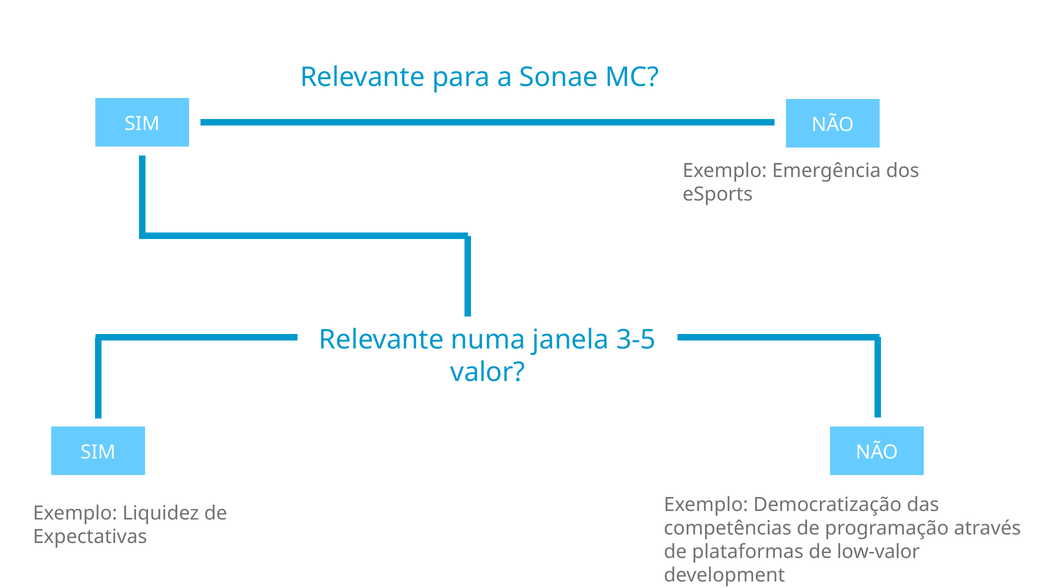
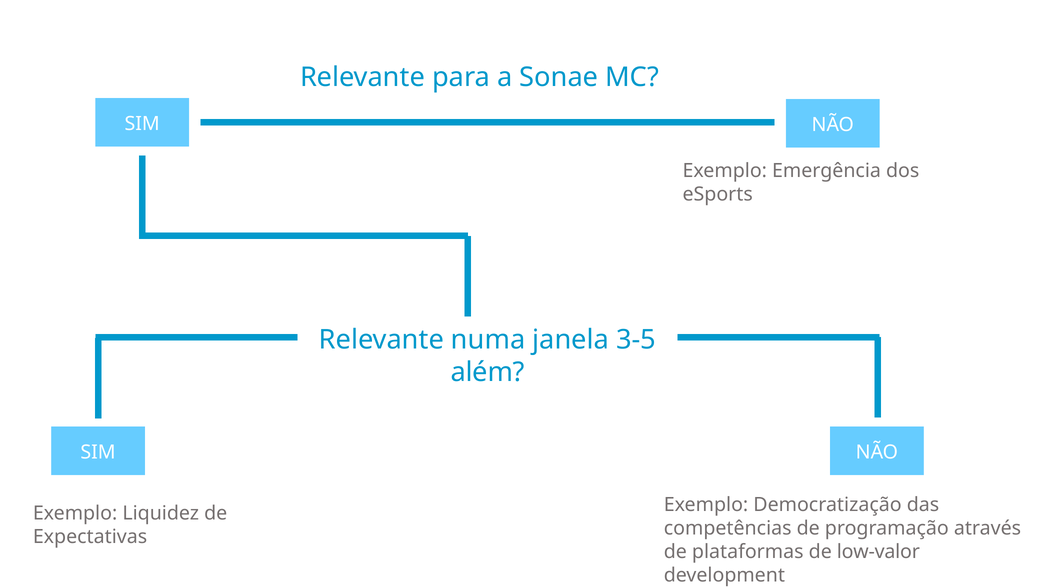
valor: valor -> além (488, 372)
